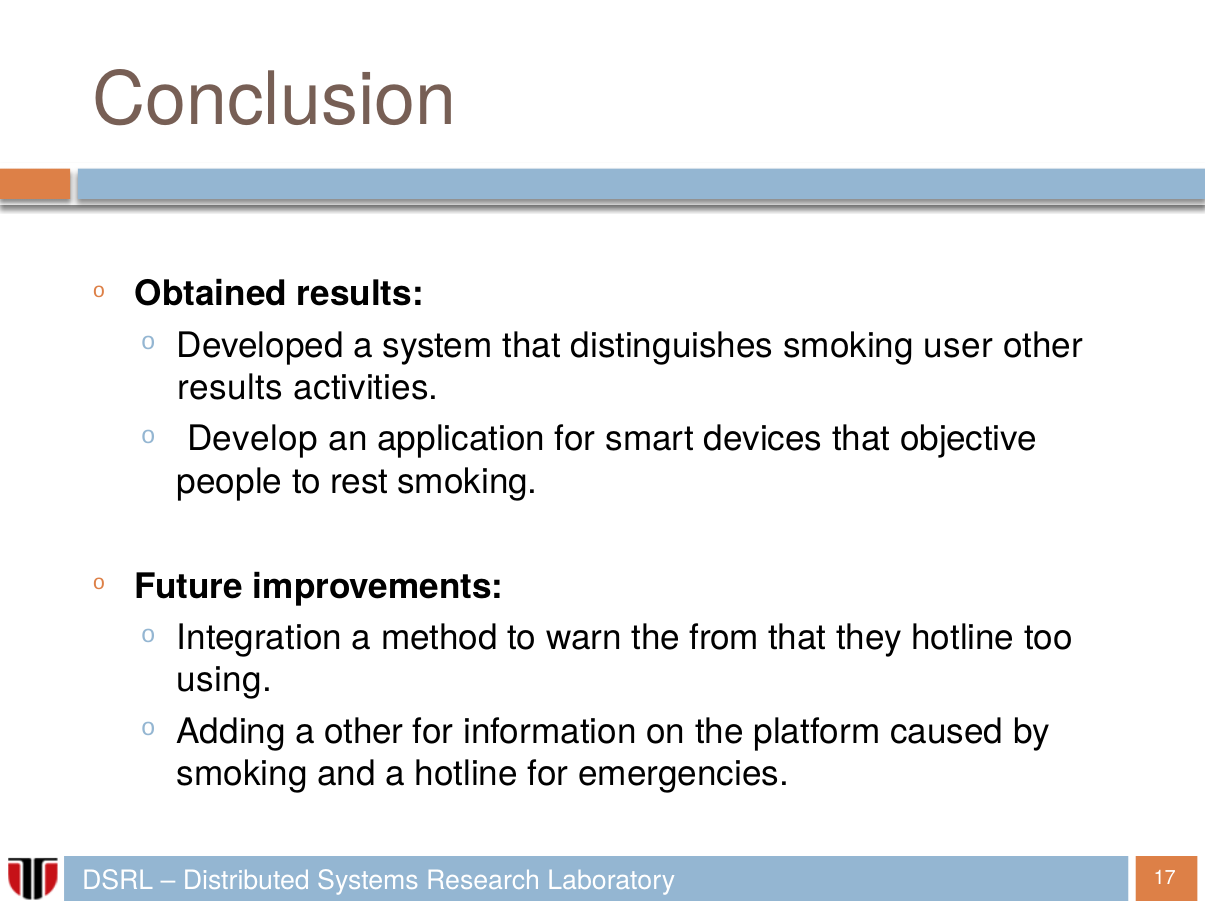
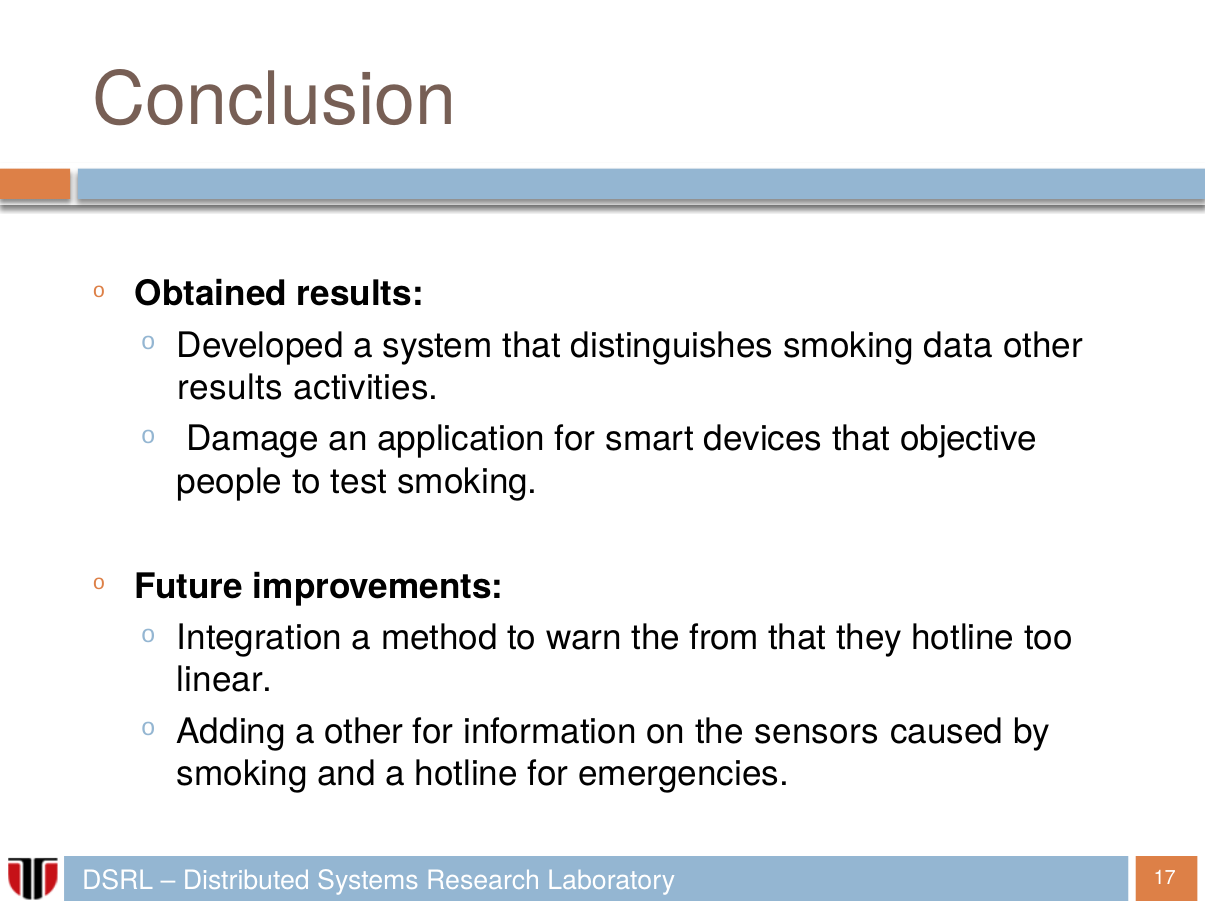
user: user -> data (959, 346)
Develop: Develop -> Damage (253, 439)
rest: rest -> test (359, 481)
using: using -> linear (225, 680)
platform: platform -> sensors (817, 732)
